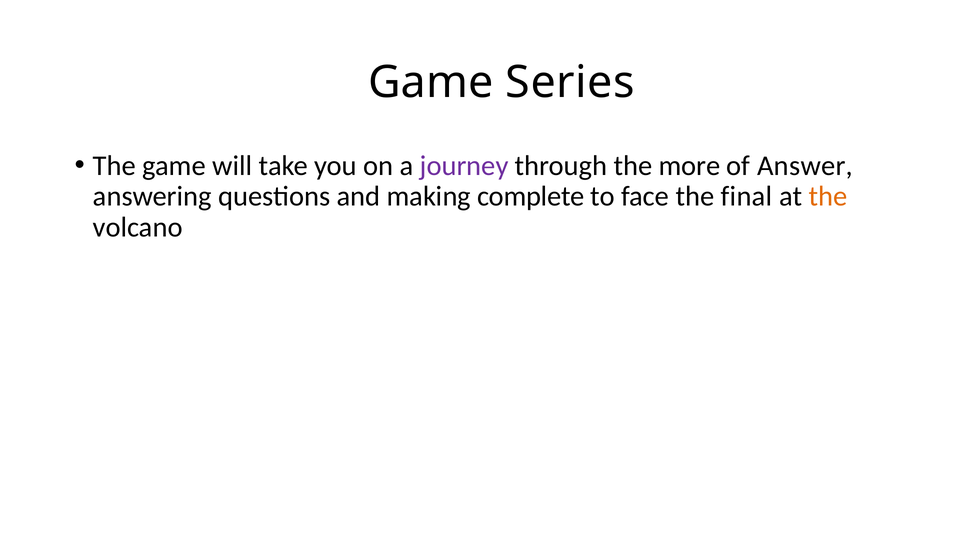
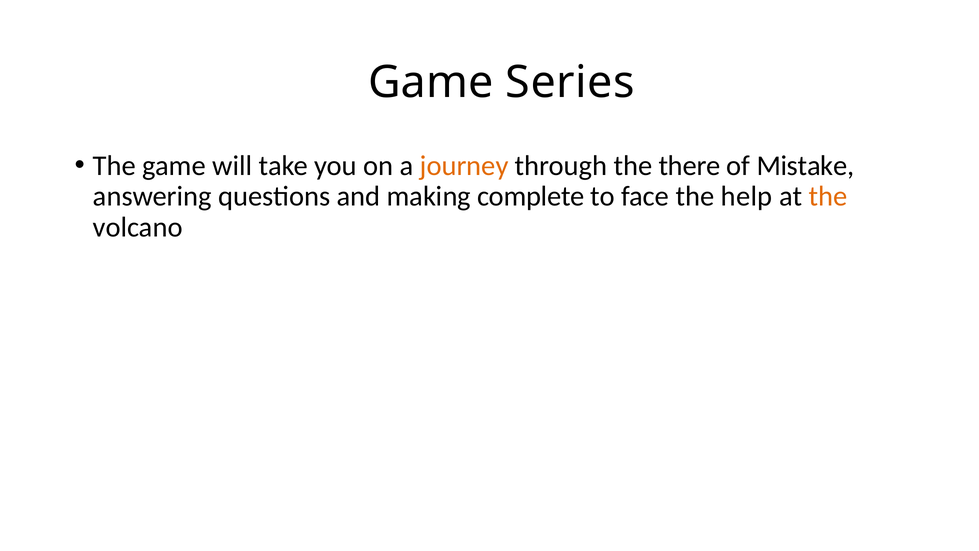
journey colour: purple -> orange (464, 166)
more: more -> there (690, 166)
Answer: Answer -> Mistake (805, 166)
final: final -> help (747, 196)
